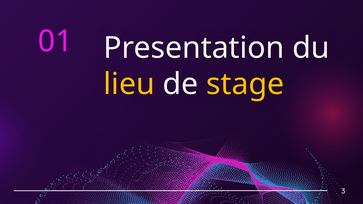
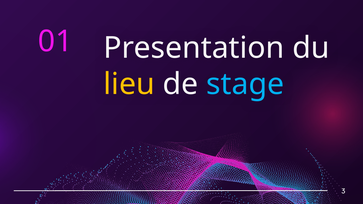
stage colour: yellow -> light blue (245, 84)
